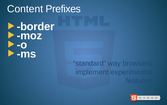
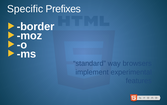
Content: Content -> Specific (25, 9)
